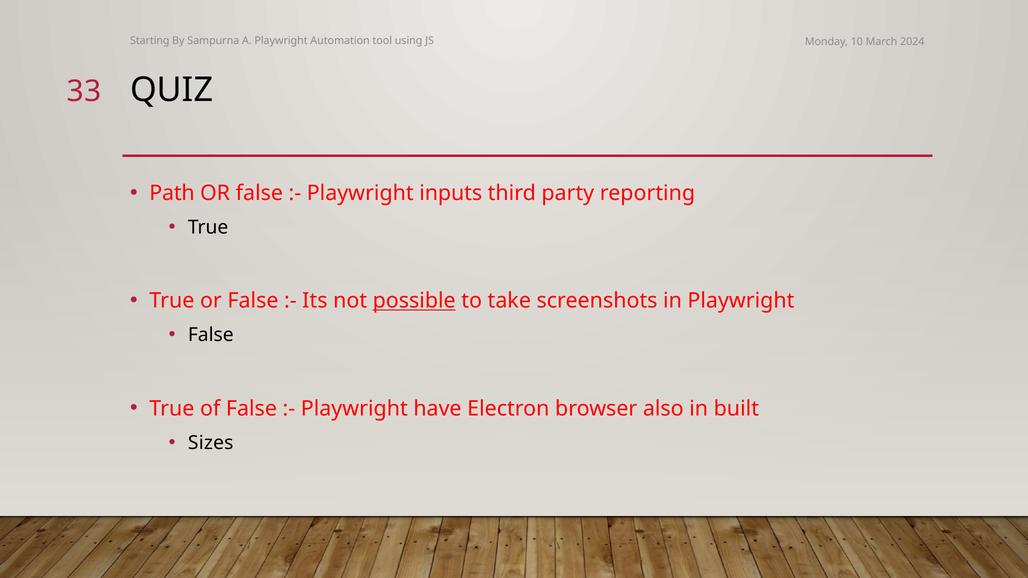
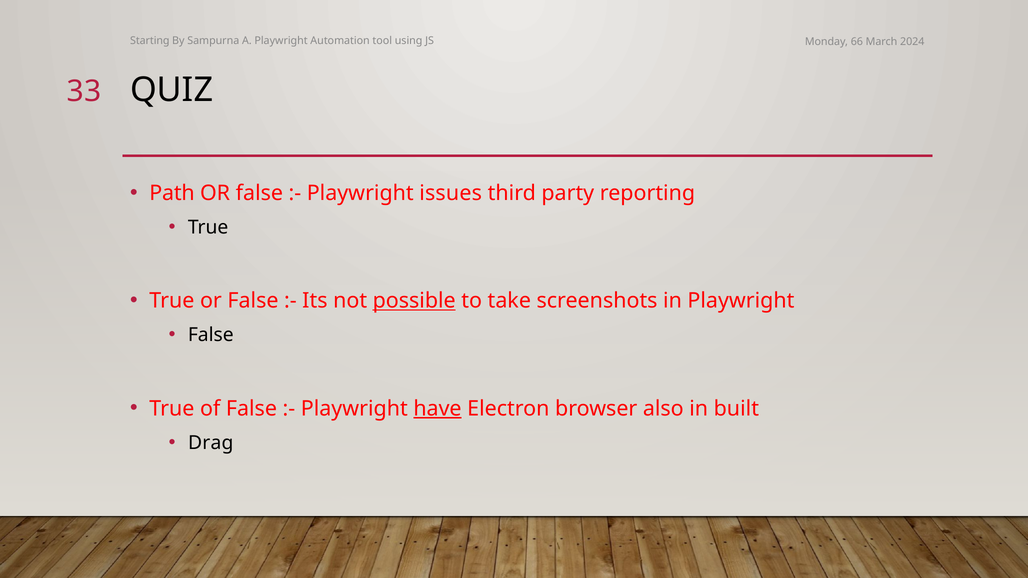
10: 10 -> 66 (857, 42)
inputs: inputs -> issues (451, 193)
have underline: none -> present (437, 409)
Sizes: Sizes -> Drag (211, 443)
